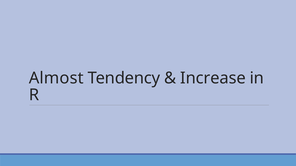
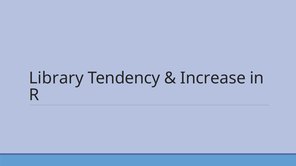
Almost: Almost -> Library (56, 78)
